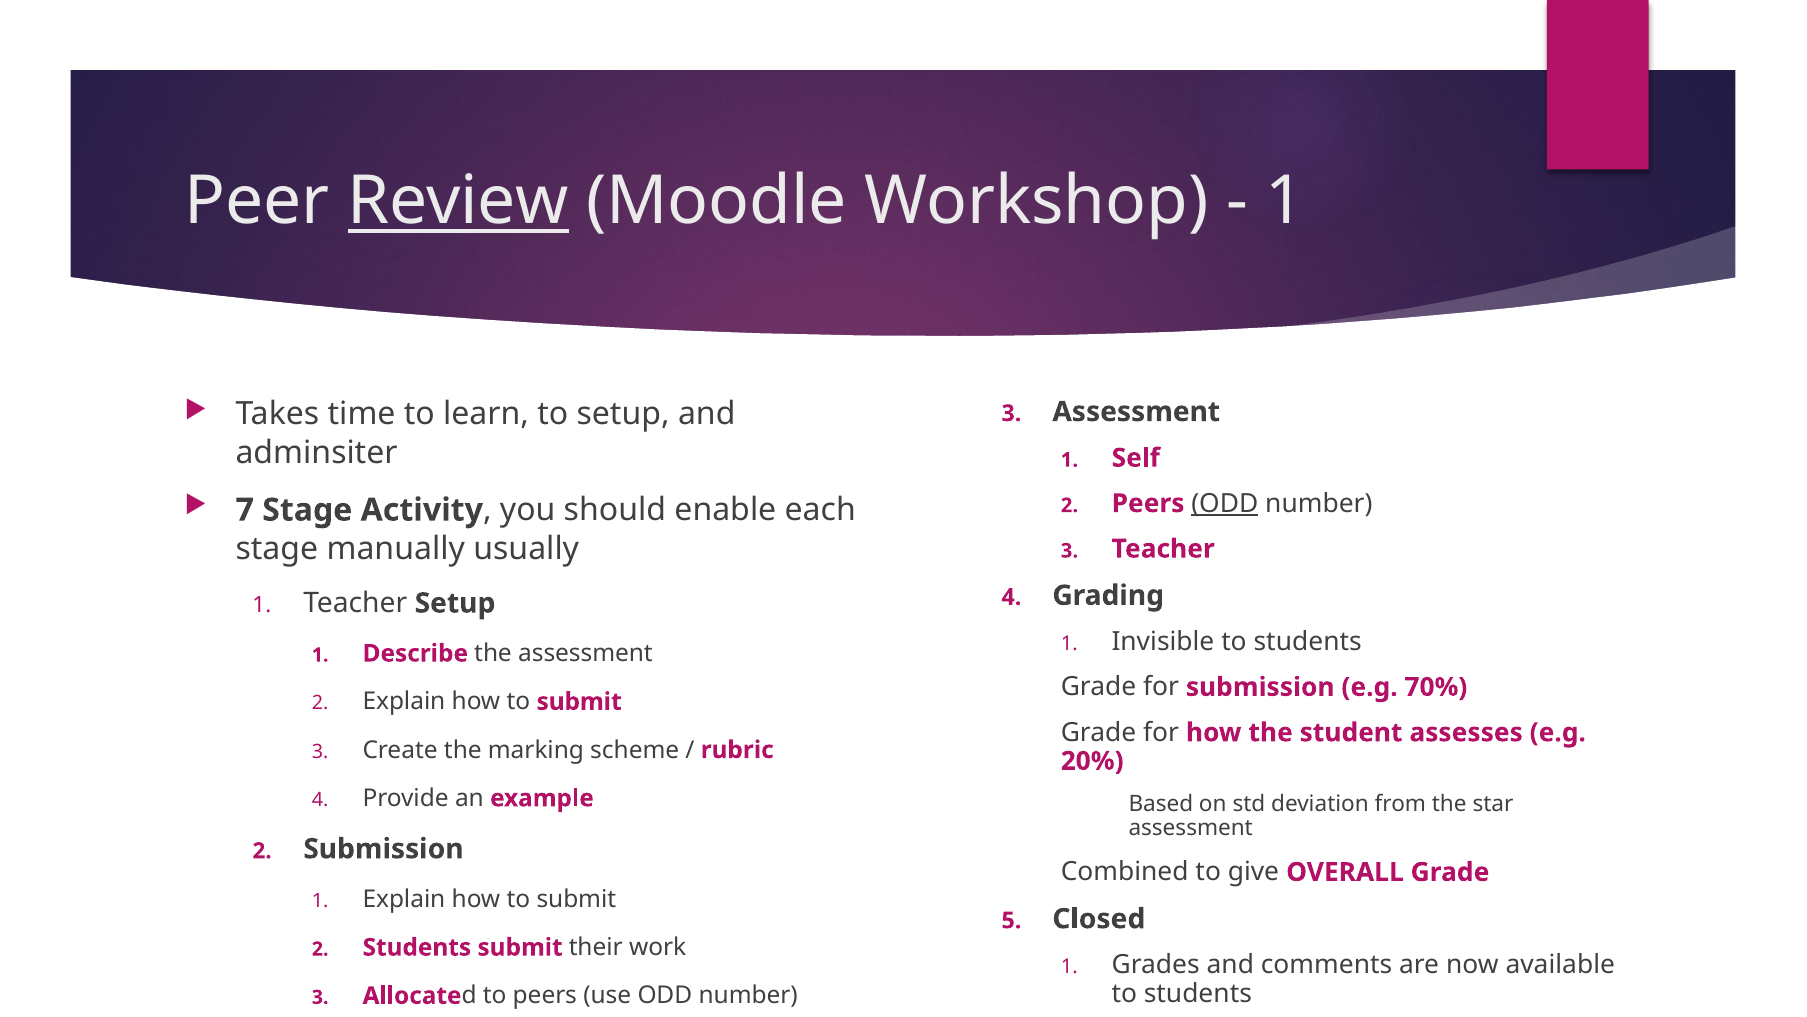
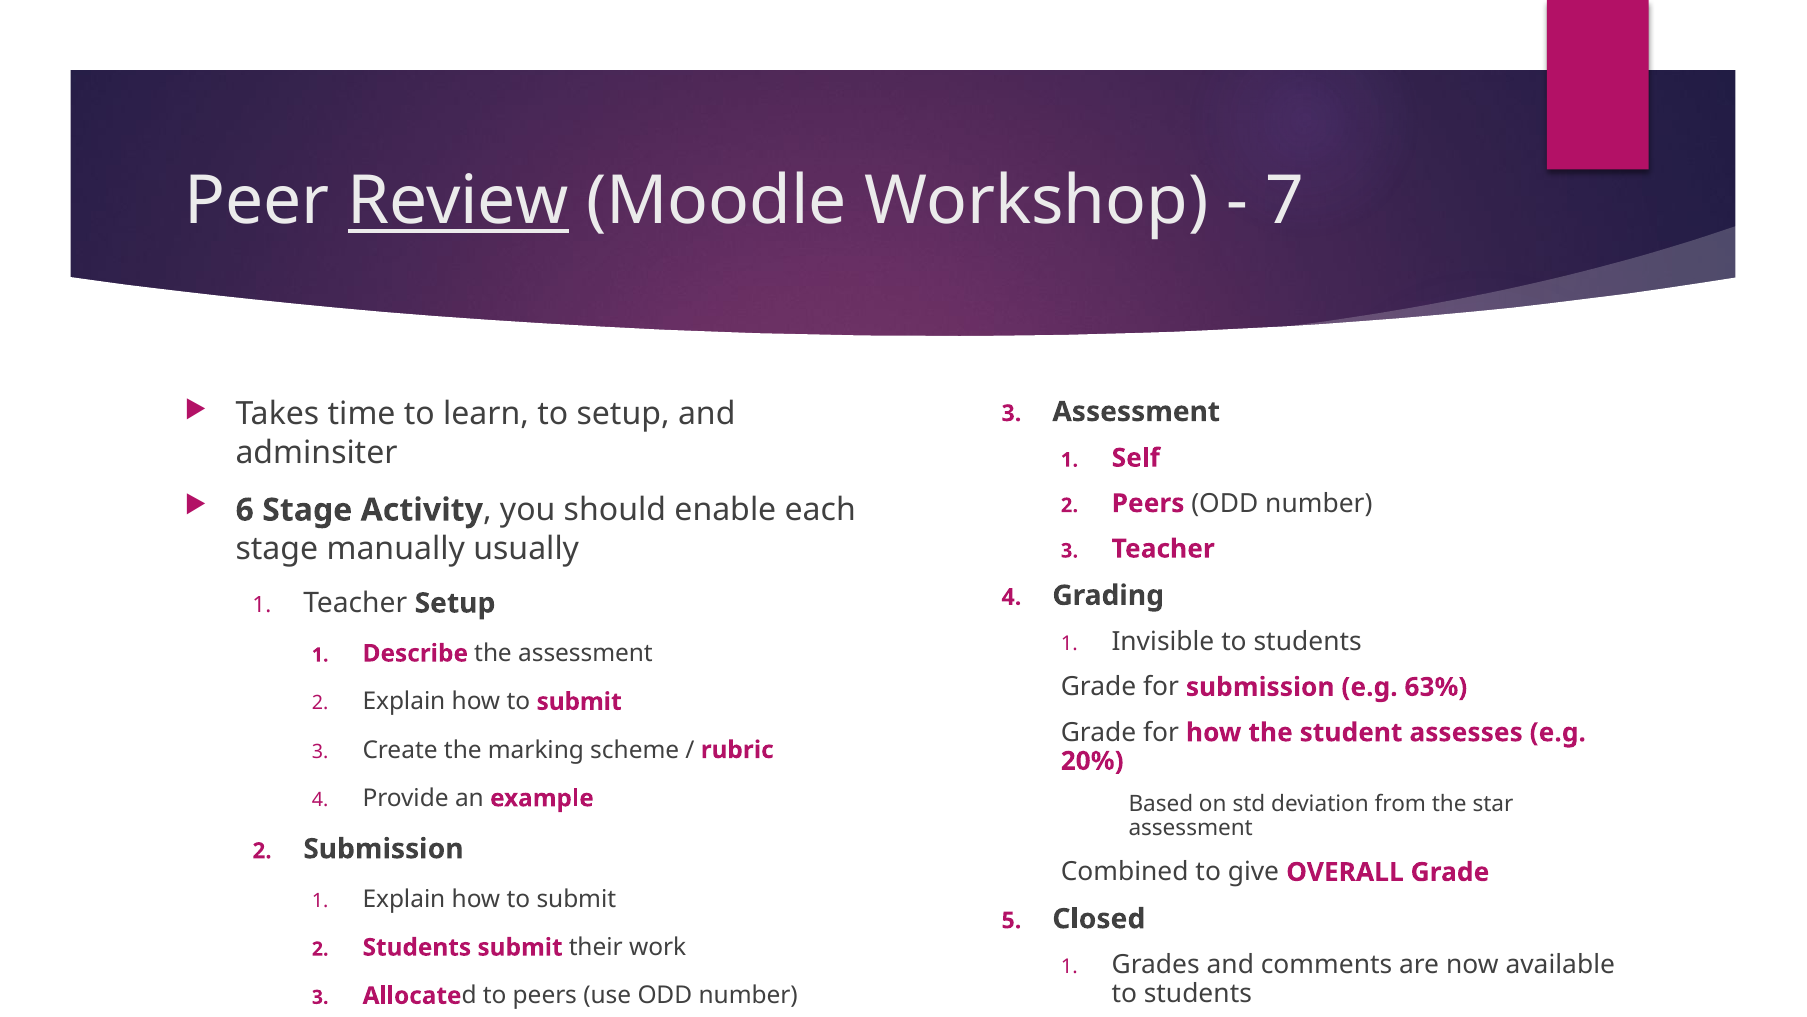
1: 1 -> 7 (1285, 201)
7: 7 -> 6 (245, 510)
ODD underline: present -> none (1225, 503)
70%: 70% -> 63% (1436, 687)
